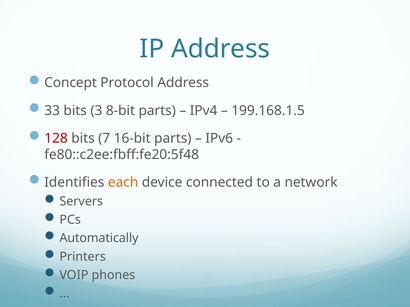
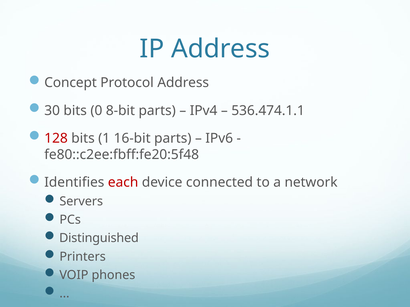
33: 33 -> 30 (52, 111)
3: 3 -> 0 (96, 111)
199.168.1.5: 199.168.1.5 -> 536.474.1.1 (268, 111)
7: 7 -> 1 (104, 138)
each colour: orange -> red (123, 183)
Automatically: Automatically -> Distinguished (99, 239)
